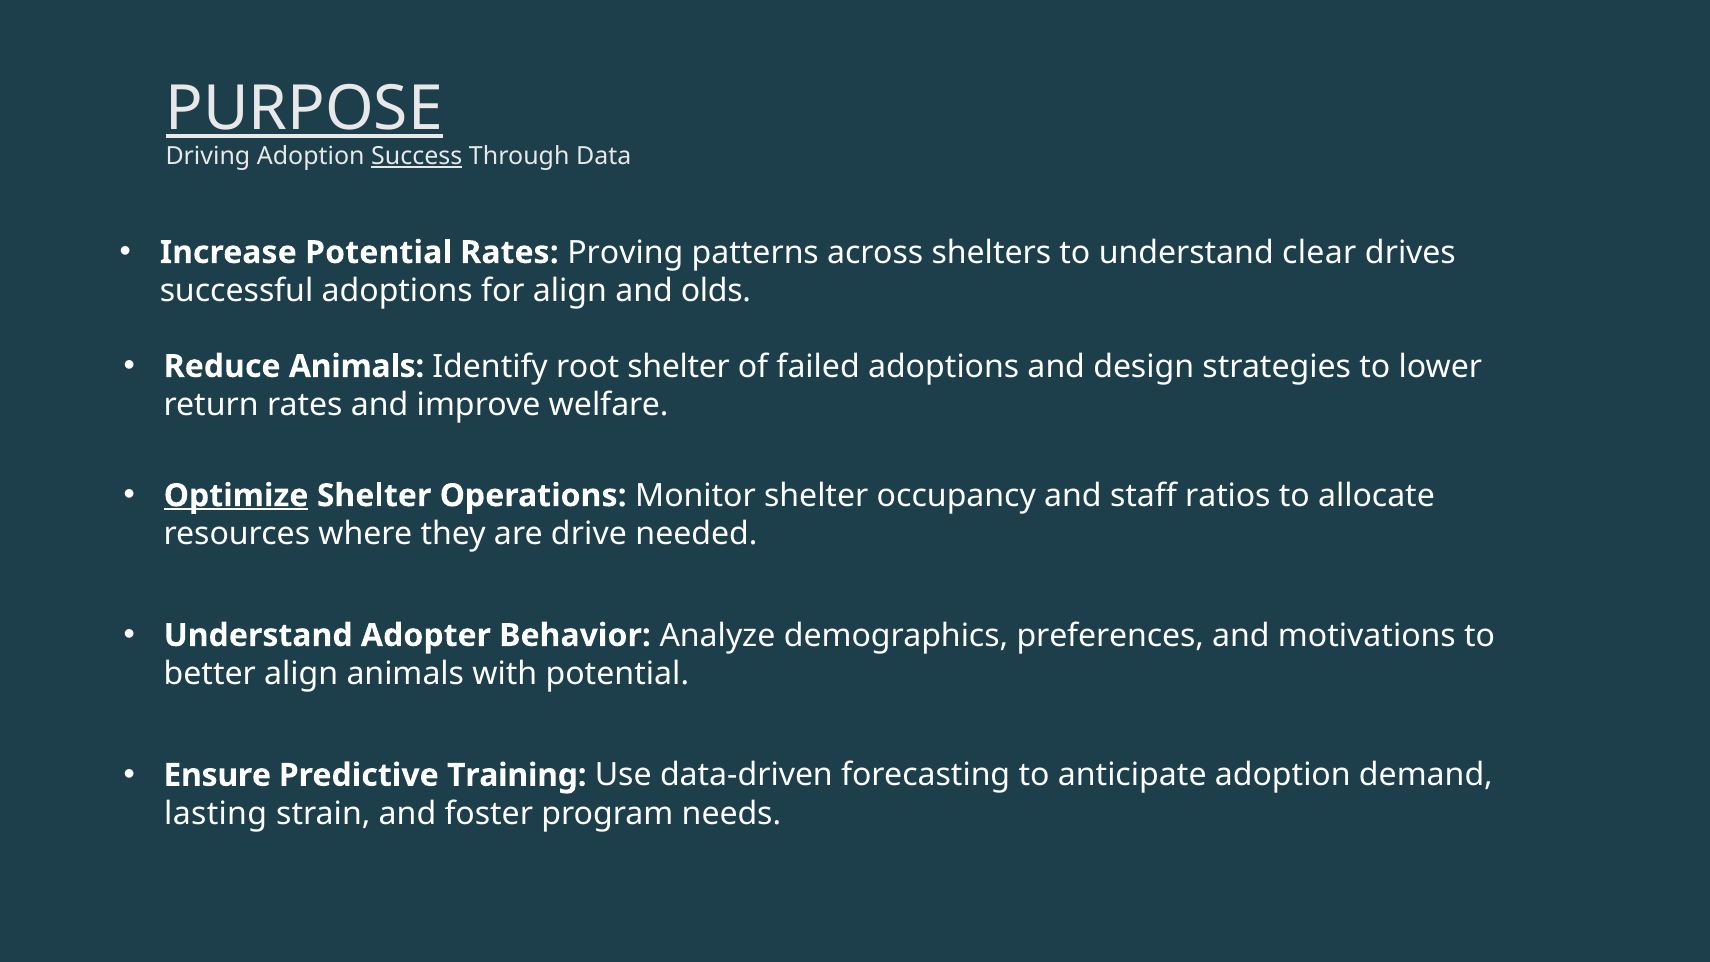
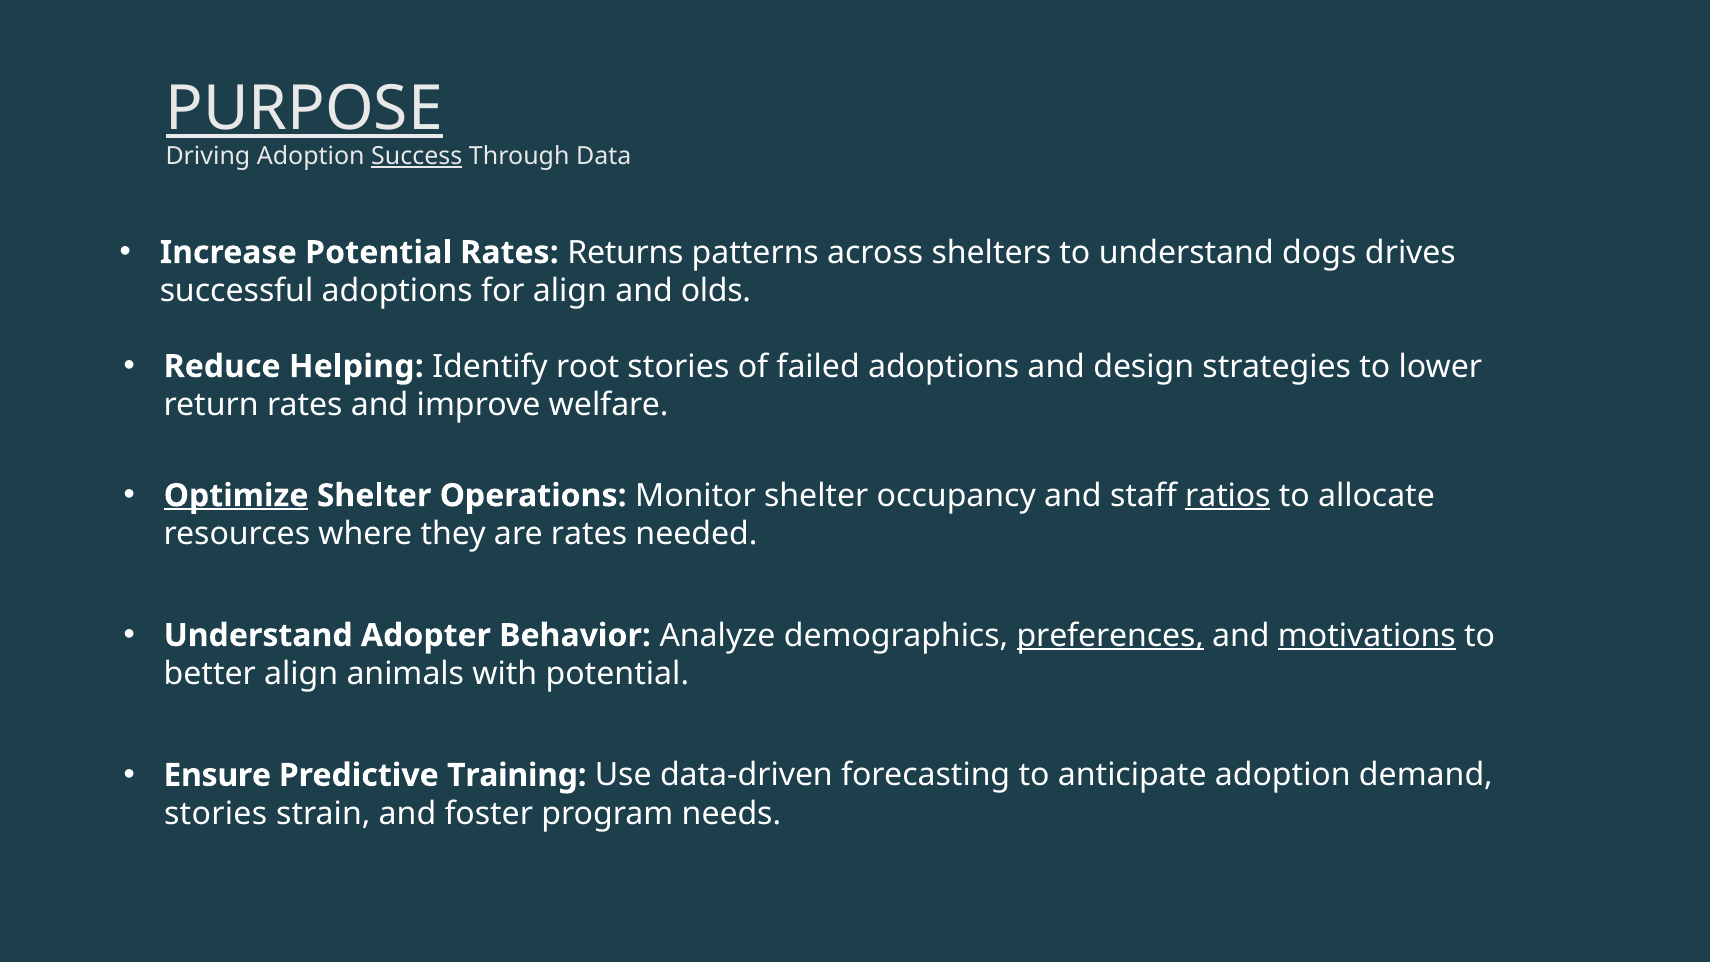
Proving: Proving -> Returns (625, 252)
clear: clear -> dogs (1319, 252)
Reduce Animals: Animals -> Helping (356, 366)
root shelter: shelter -> stories (678, 366)
ratios underline: none -> present (1228, 496)
are drive: drive -> rates (589, 534)
preferences underline: none -> present (1110, 635)
motivations underline: none -> present (1367, 635)
lasting: lasting -> stories (216, 814)
